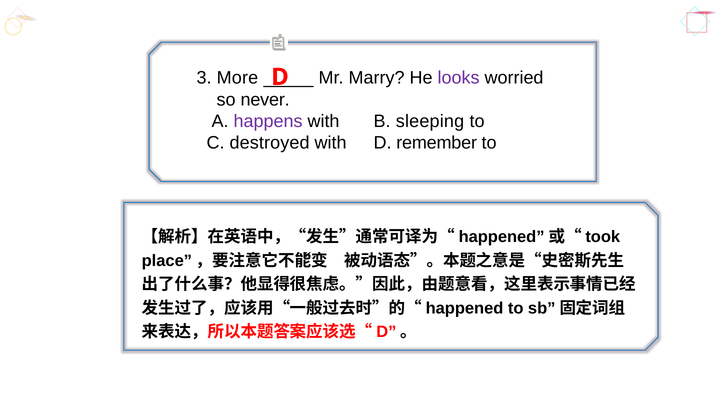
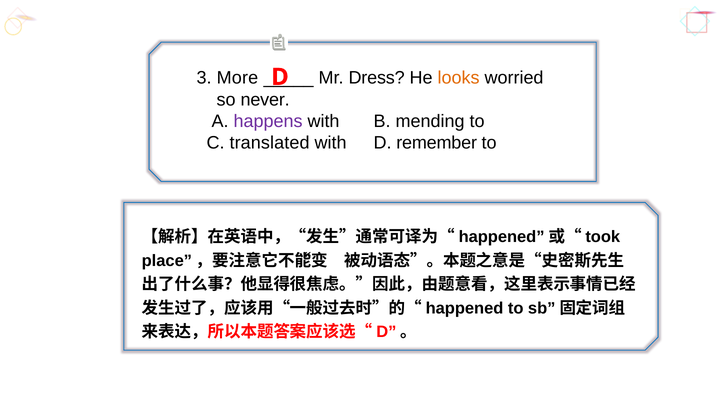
Marry: Marry -> Dress (377, 78)
looks colour: purple -> orange (459, 78)
sleeping: sleeping -> mending (430, 121)
destroyed: destroyed -> translated (270, 143)
